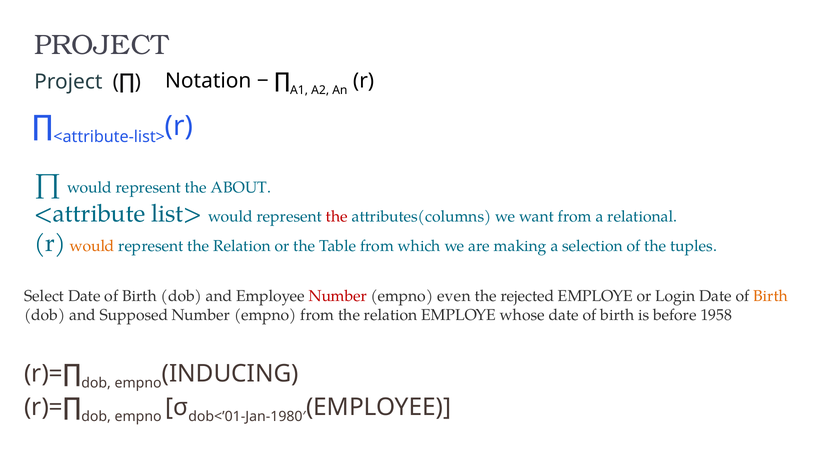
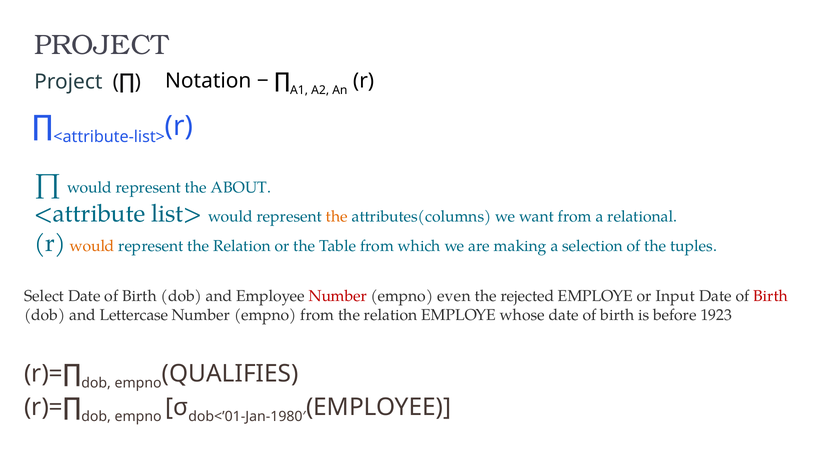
the colour: red -> orange (337, 217)
Login: Login -> Input (675, 296)
Birth colour: orange -> red (771, 296)
Supposed: Supposed -> Lettercase (134, 315)
1958: 1958 -> 1923 (716, 315)
INDUCING: INDUCING -> QUALIFIES (230, 373)
